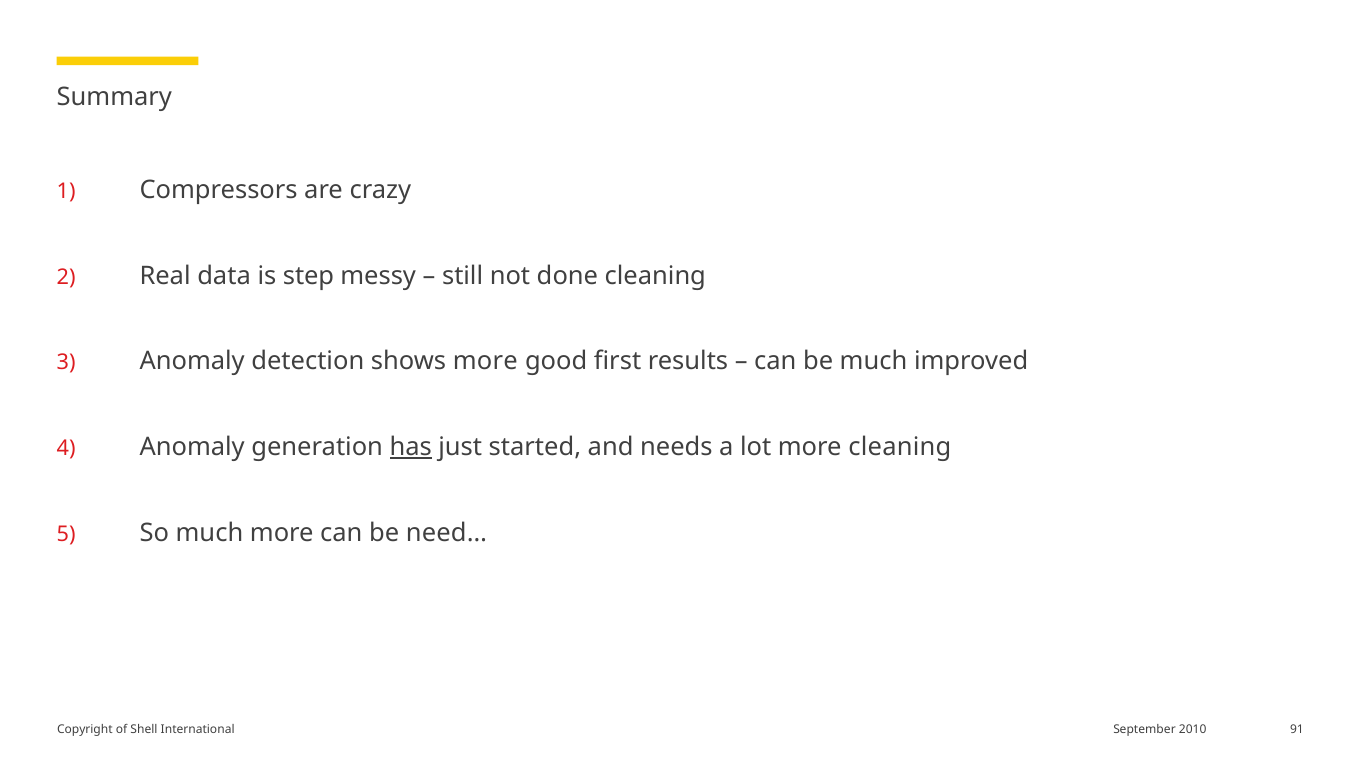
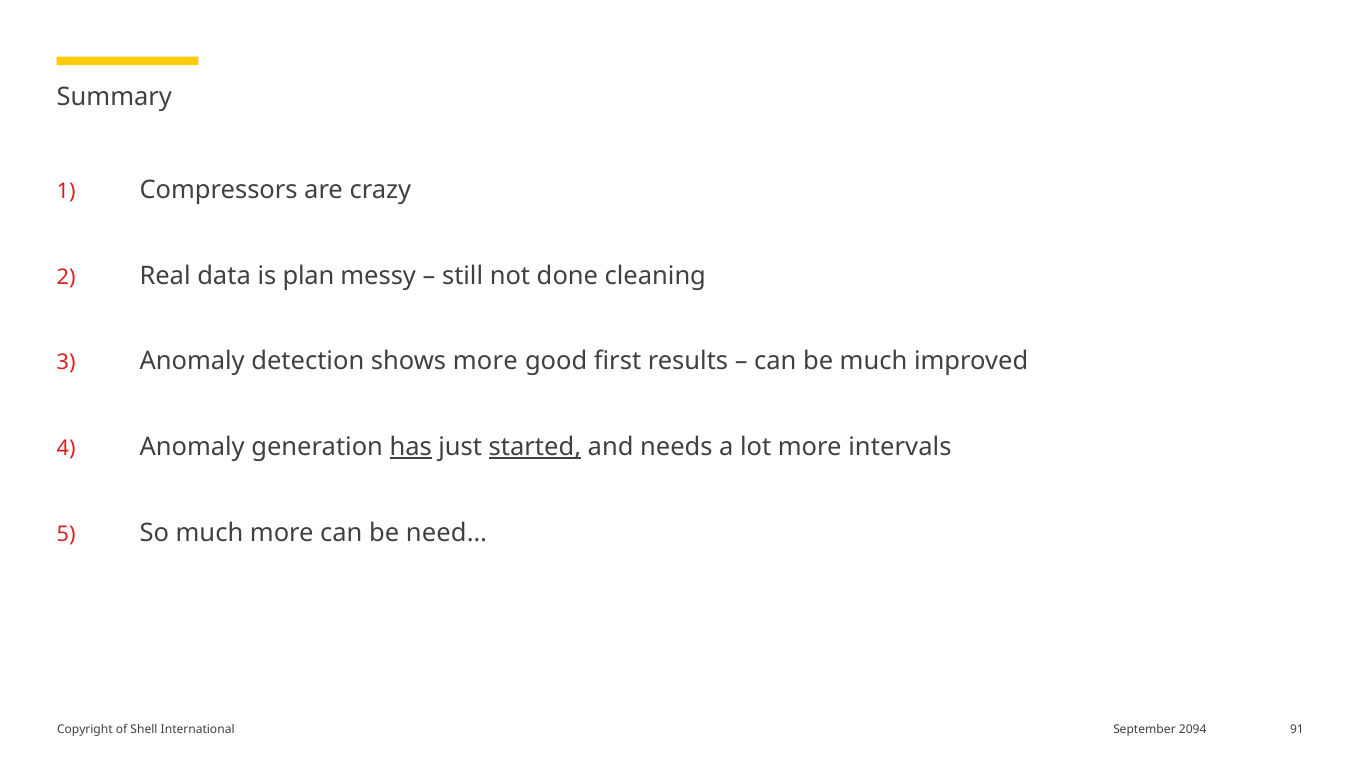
step: step -> plan (309, 276)
started underline: none -> present (535, 447)
more cleaning: cleaning -> intervals (900, 447)
2010: 2010 -> 2094 (1193, 730)
